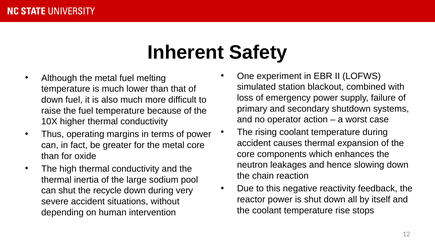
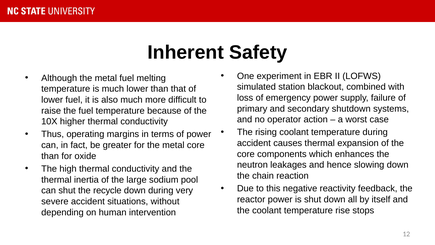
down: down -> lower (52, 100)
